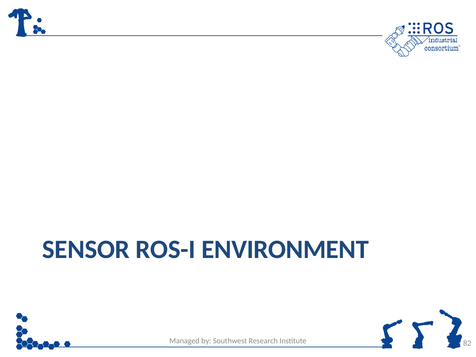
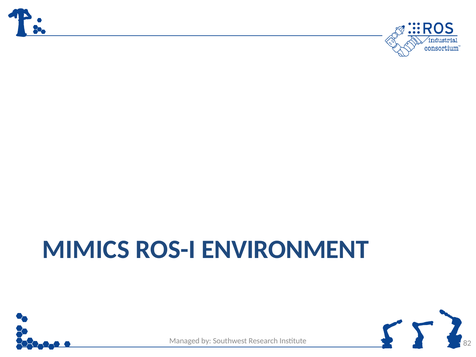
SENSOR: SENSOR -> MIMICS (86, 249)
